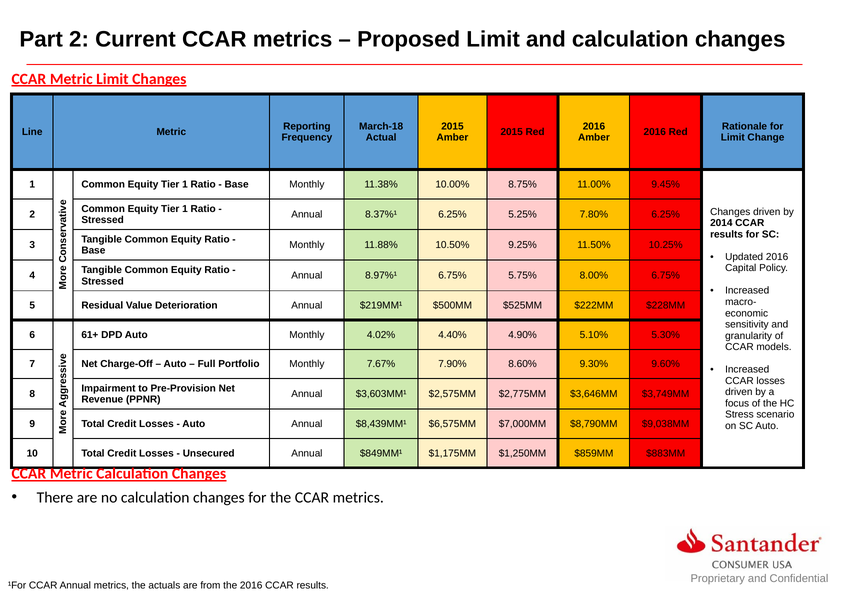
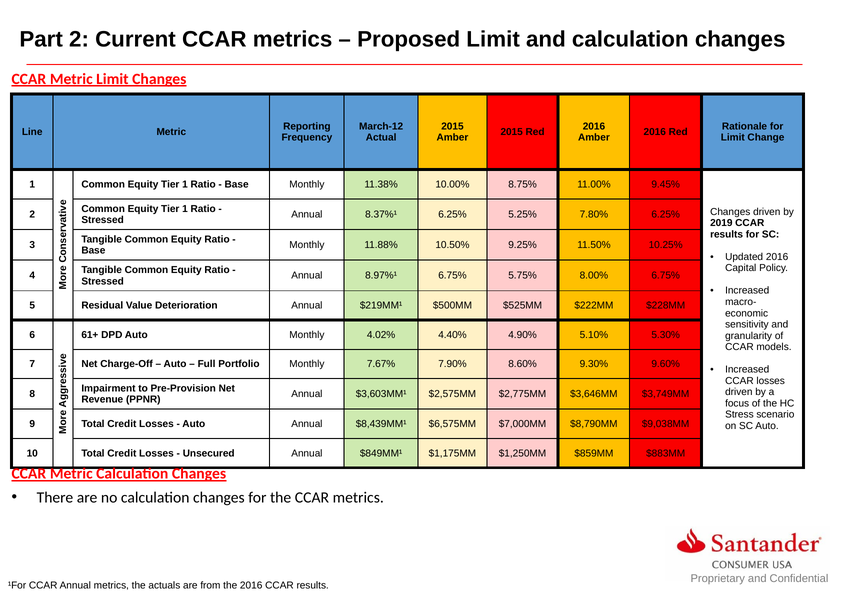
March-18: March-18 -> March-12 (381, 126)
2014: 2014 -> 2019 (721, 223)
